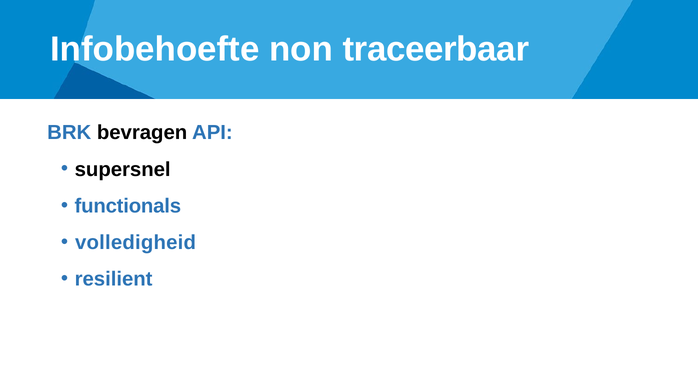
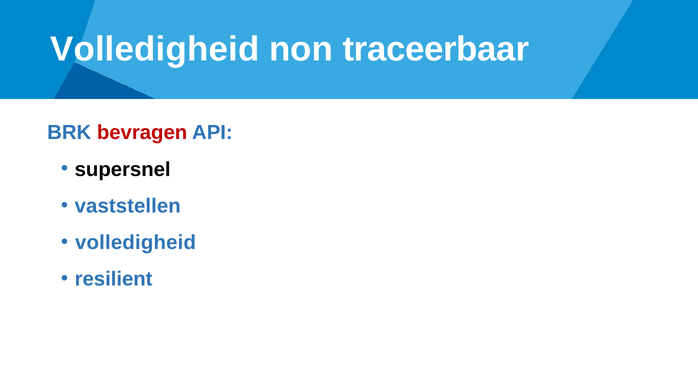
Infobehoefte: Infobehoefte -> Volledigheid (155, 49)
bevragen colour: black -> red (142, 133)
functionals: functionals -> vaststellen (128, 206)
